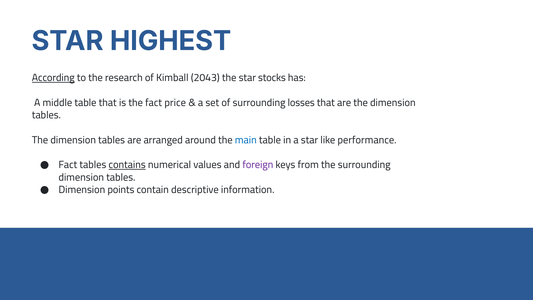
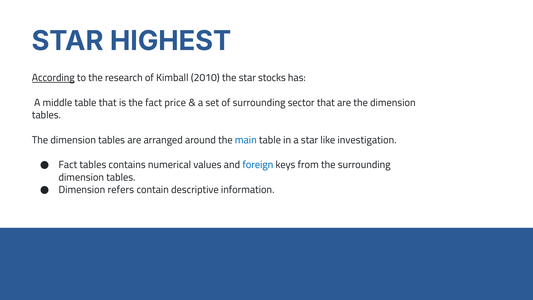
2043: 2043 -> 2010 (205, 78)
losses: losses -> sector (301, 103)
performance: performance -> investigation (367, 140)
contains underline: present -> none (127, 165)
foreign colour: purple -> blue (258, 165)
points: points -> refers (121, 190)
